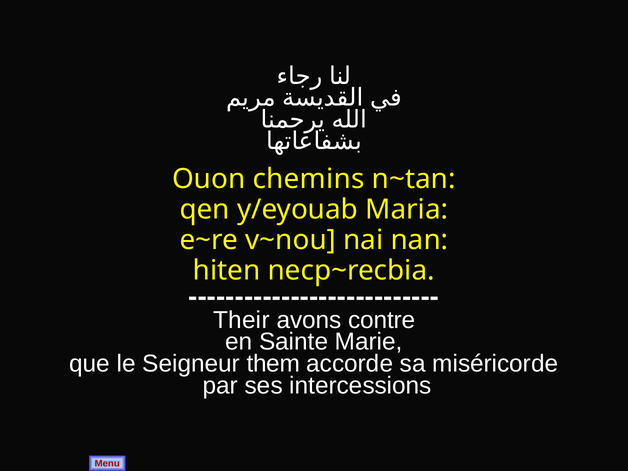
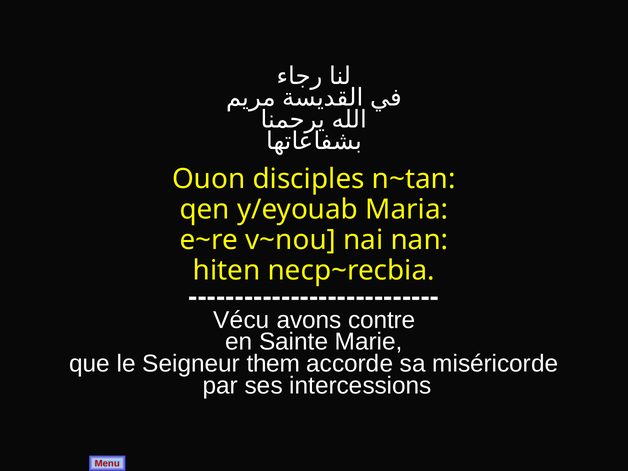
chemins: chemins -> disciples (309, 179)
Their: Their -> Vécu (241, 320)
